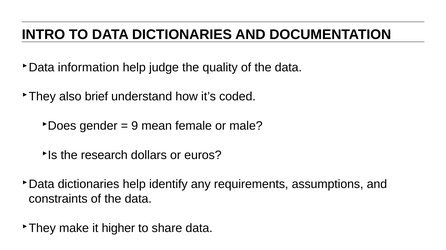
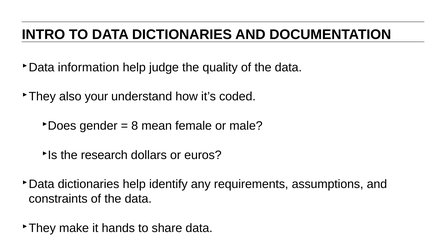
brief: brief -> your (96, 97)
9: 9 -> 8 (135, 126)
higher: higher -> hands (118, 229)
